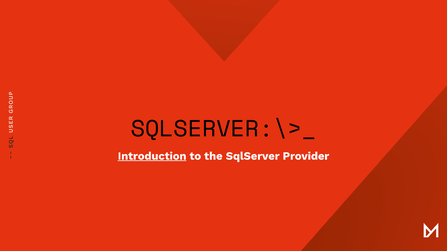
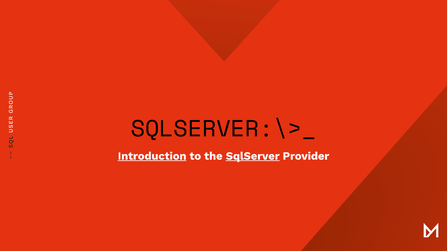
SqlServer underline: none -> present (253, 156)
